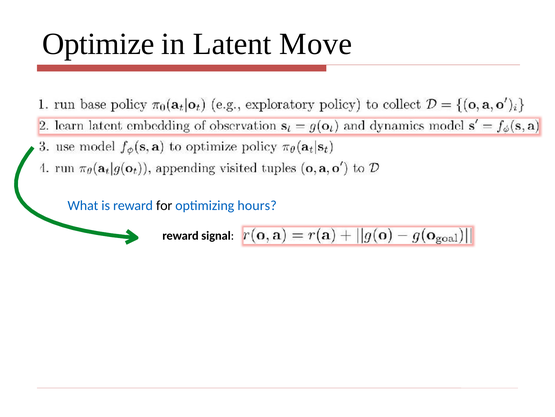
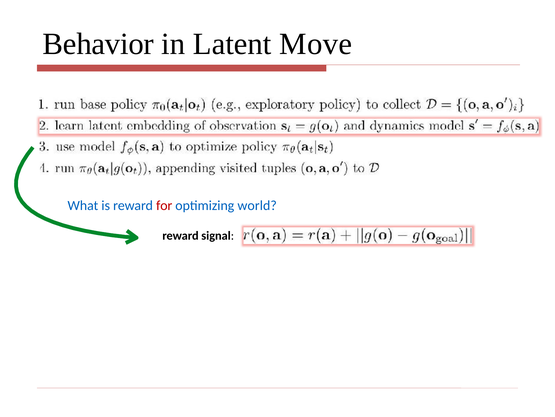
Optimize: Optimize -> Behavior (98, 44)
for colour: black -> red (164, 205)
hours: hours -> world (257, 205)
